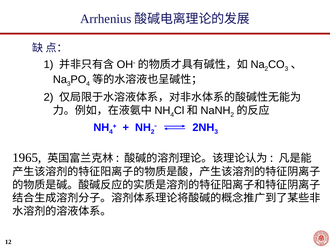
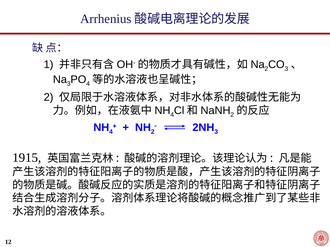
1965: 1965 -> 1915 (27, 158)
